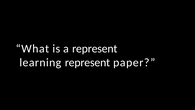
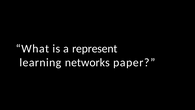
learning represent: represent -> networks (87, 62)
